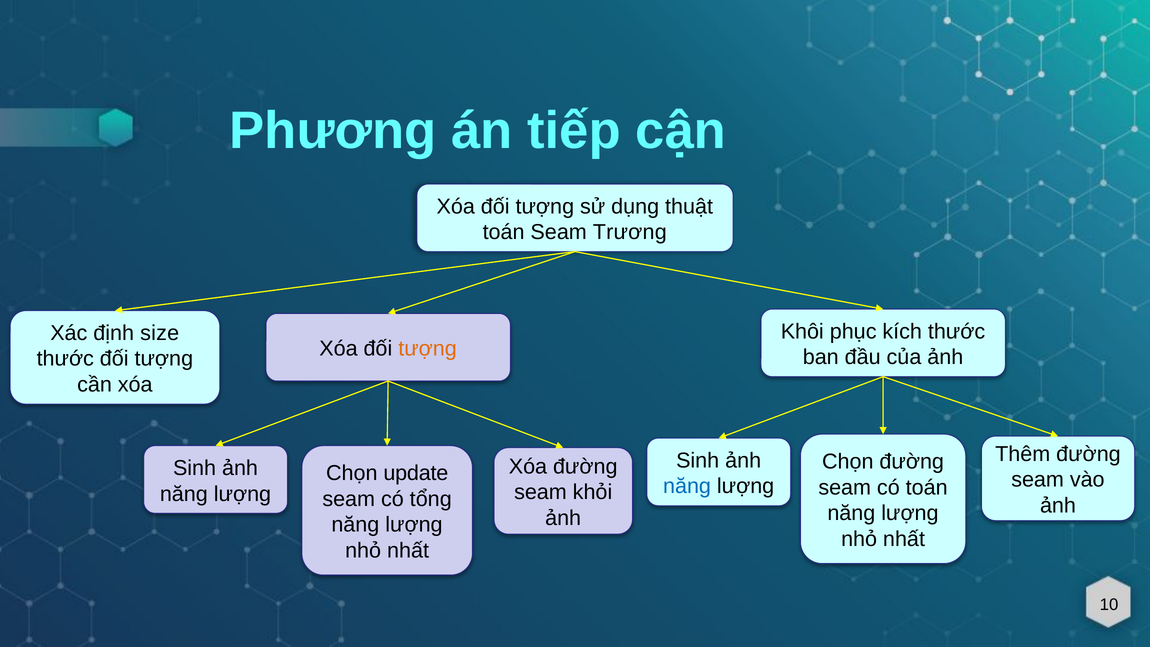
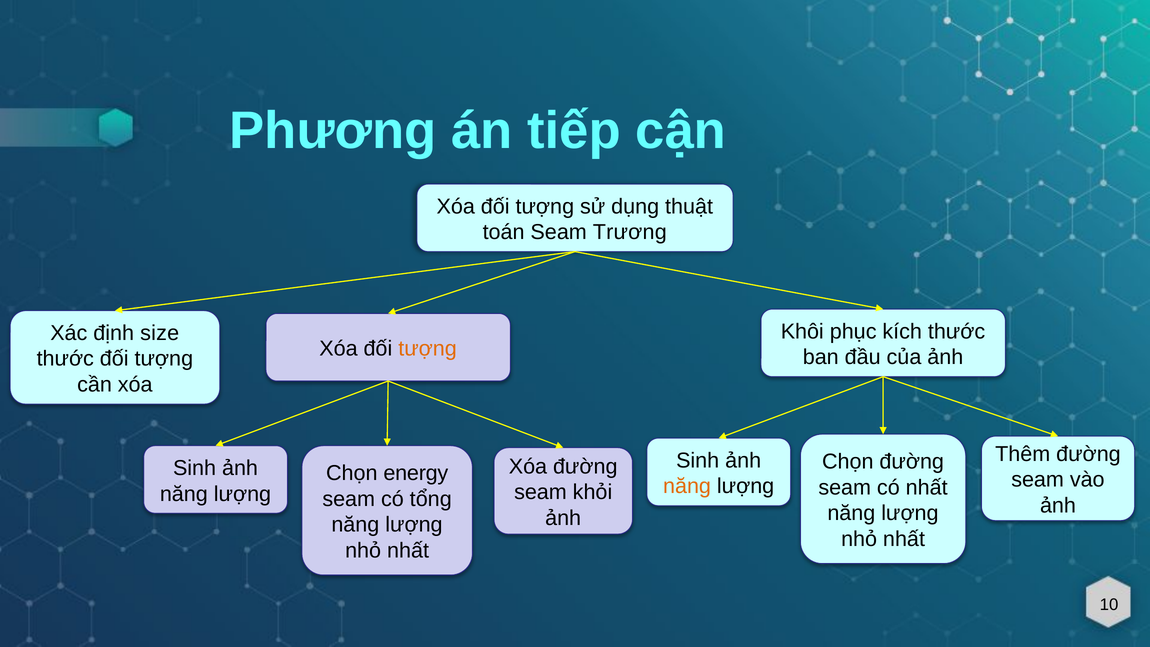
update: update -> energy (416, 473)
năng colour: blue -> orange (687, 486)
có toán: toán -> nhất (927, 487)
